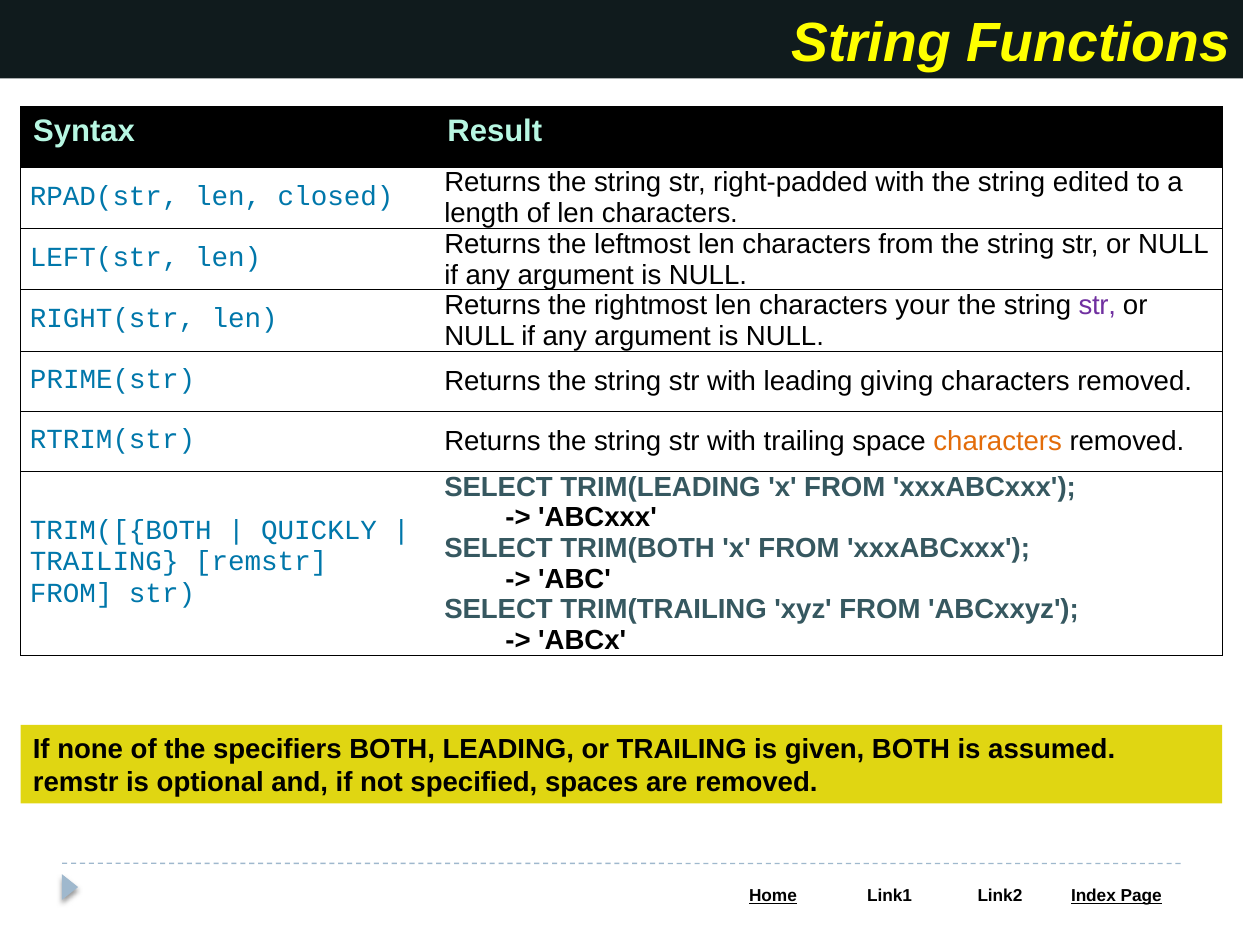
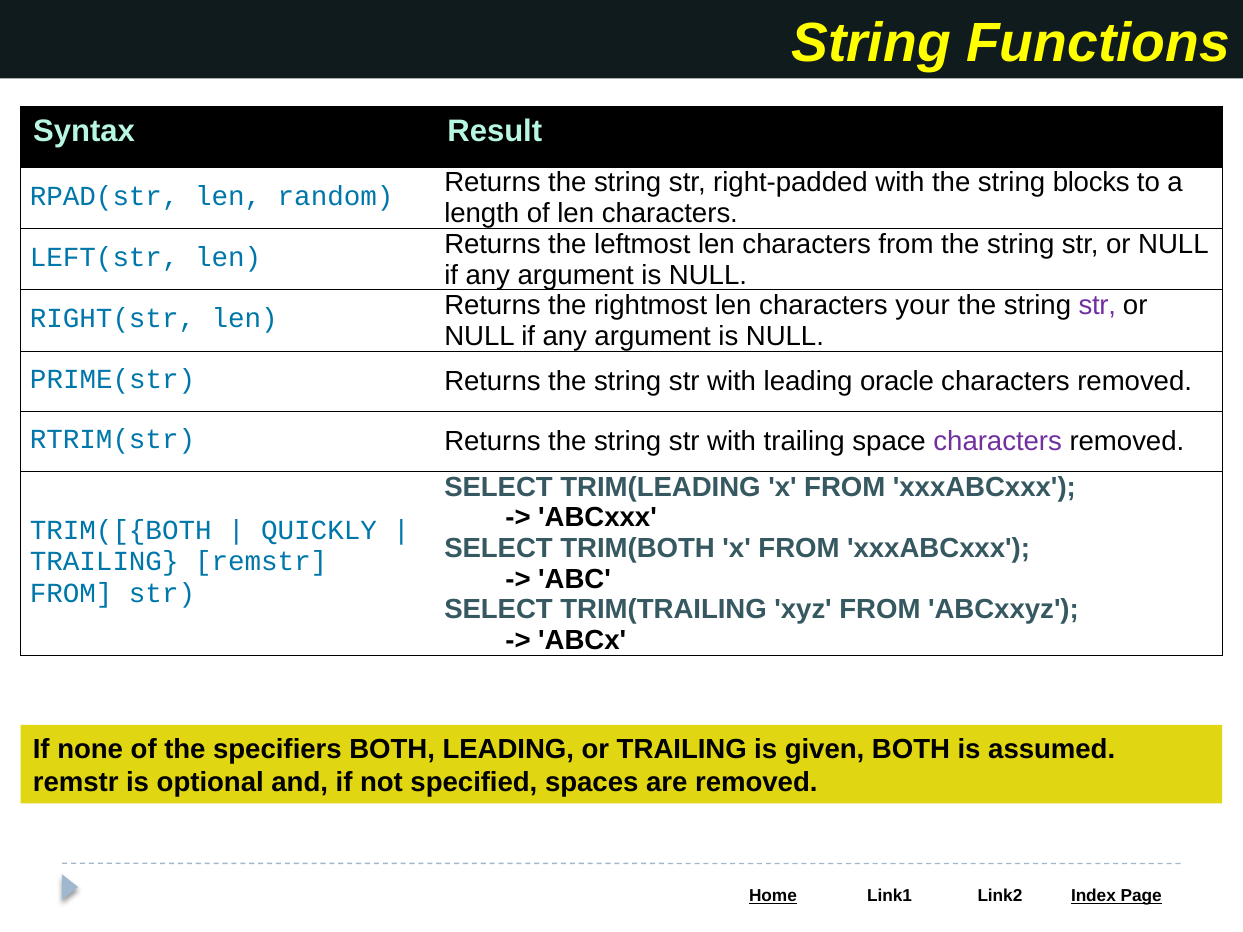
edited: edited -> blocks (1091, 183)
closed: closed -> random (336, 196)
giving: giving -> oracle (897, 382)
characters colour: orange -> purple (998, 442)
